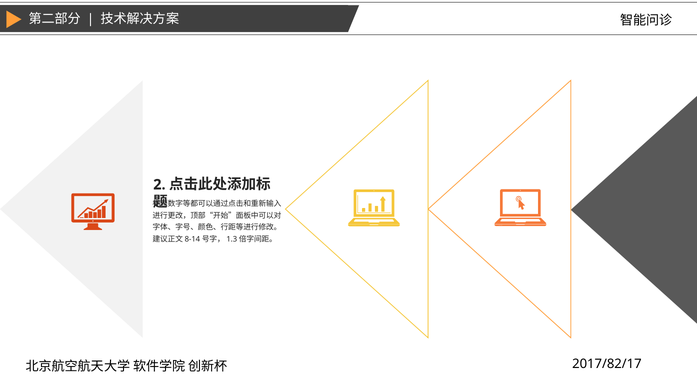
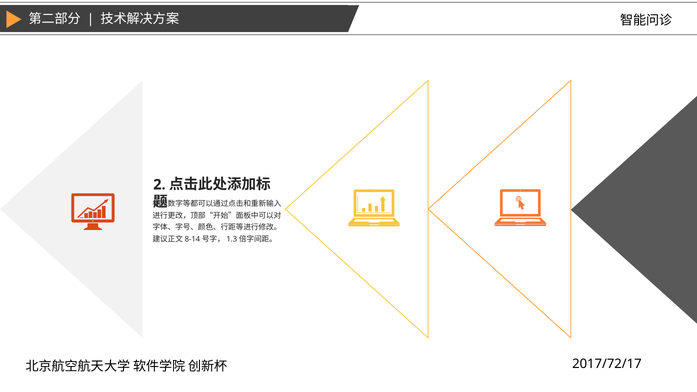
2017/82/17: 2017/82/17 -> 2017/72/17 (607, 364)
